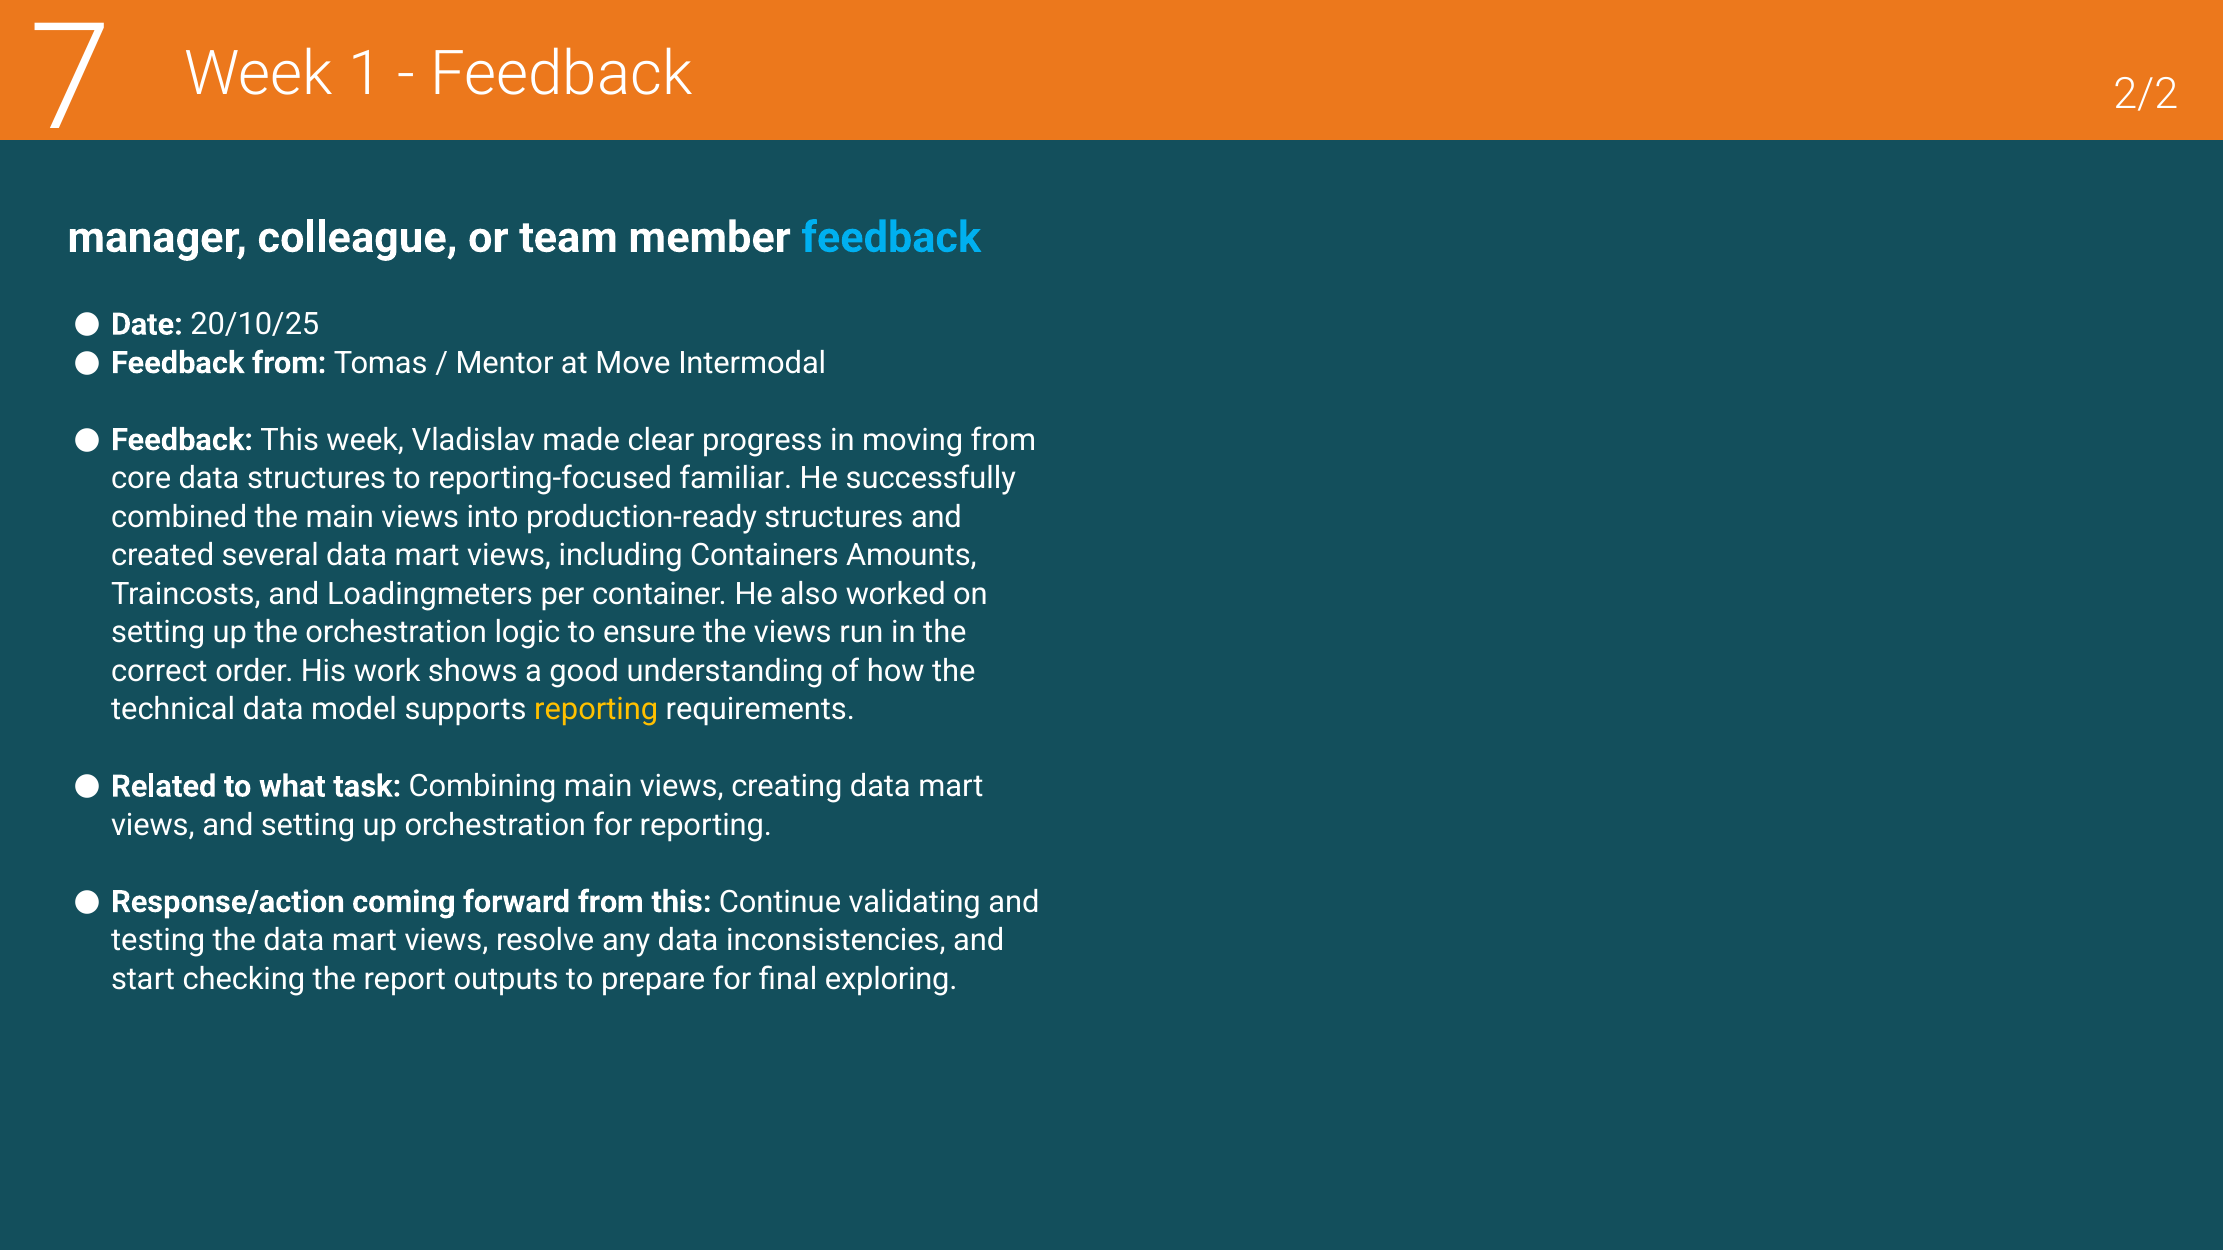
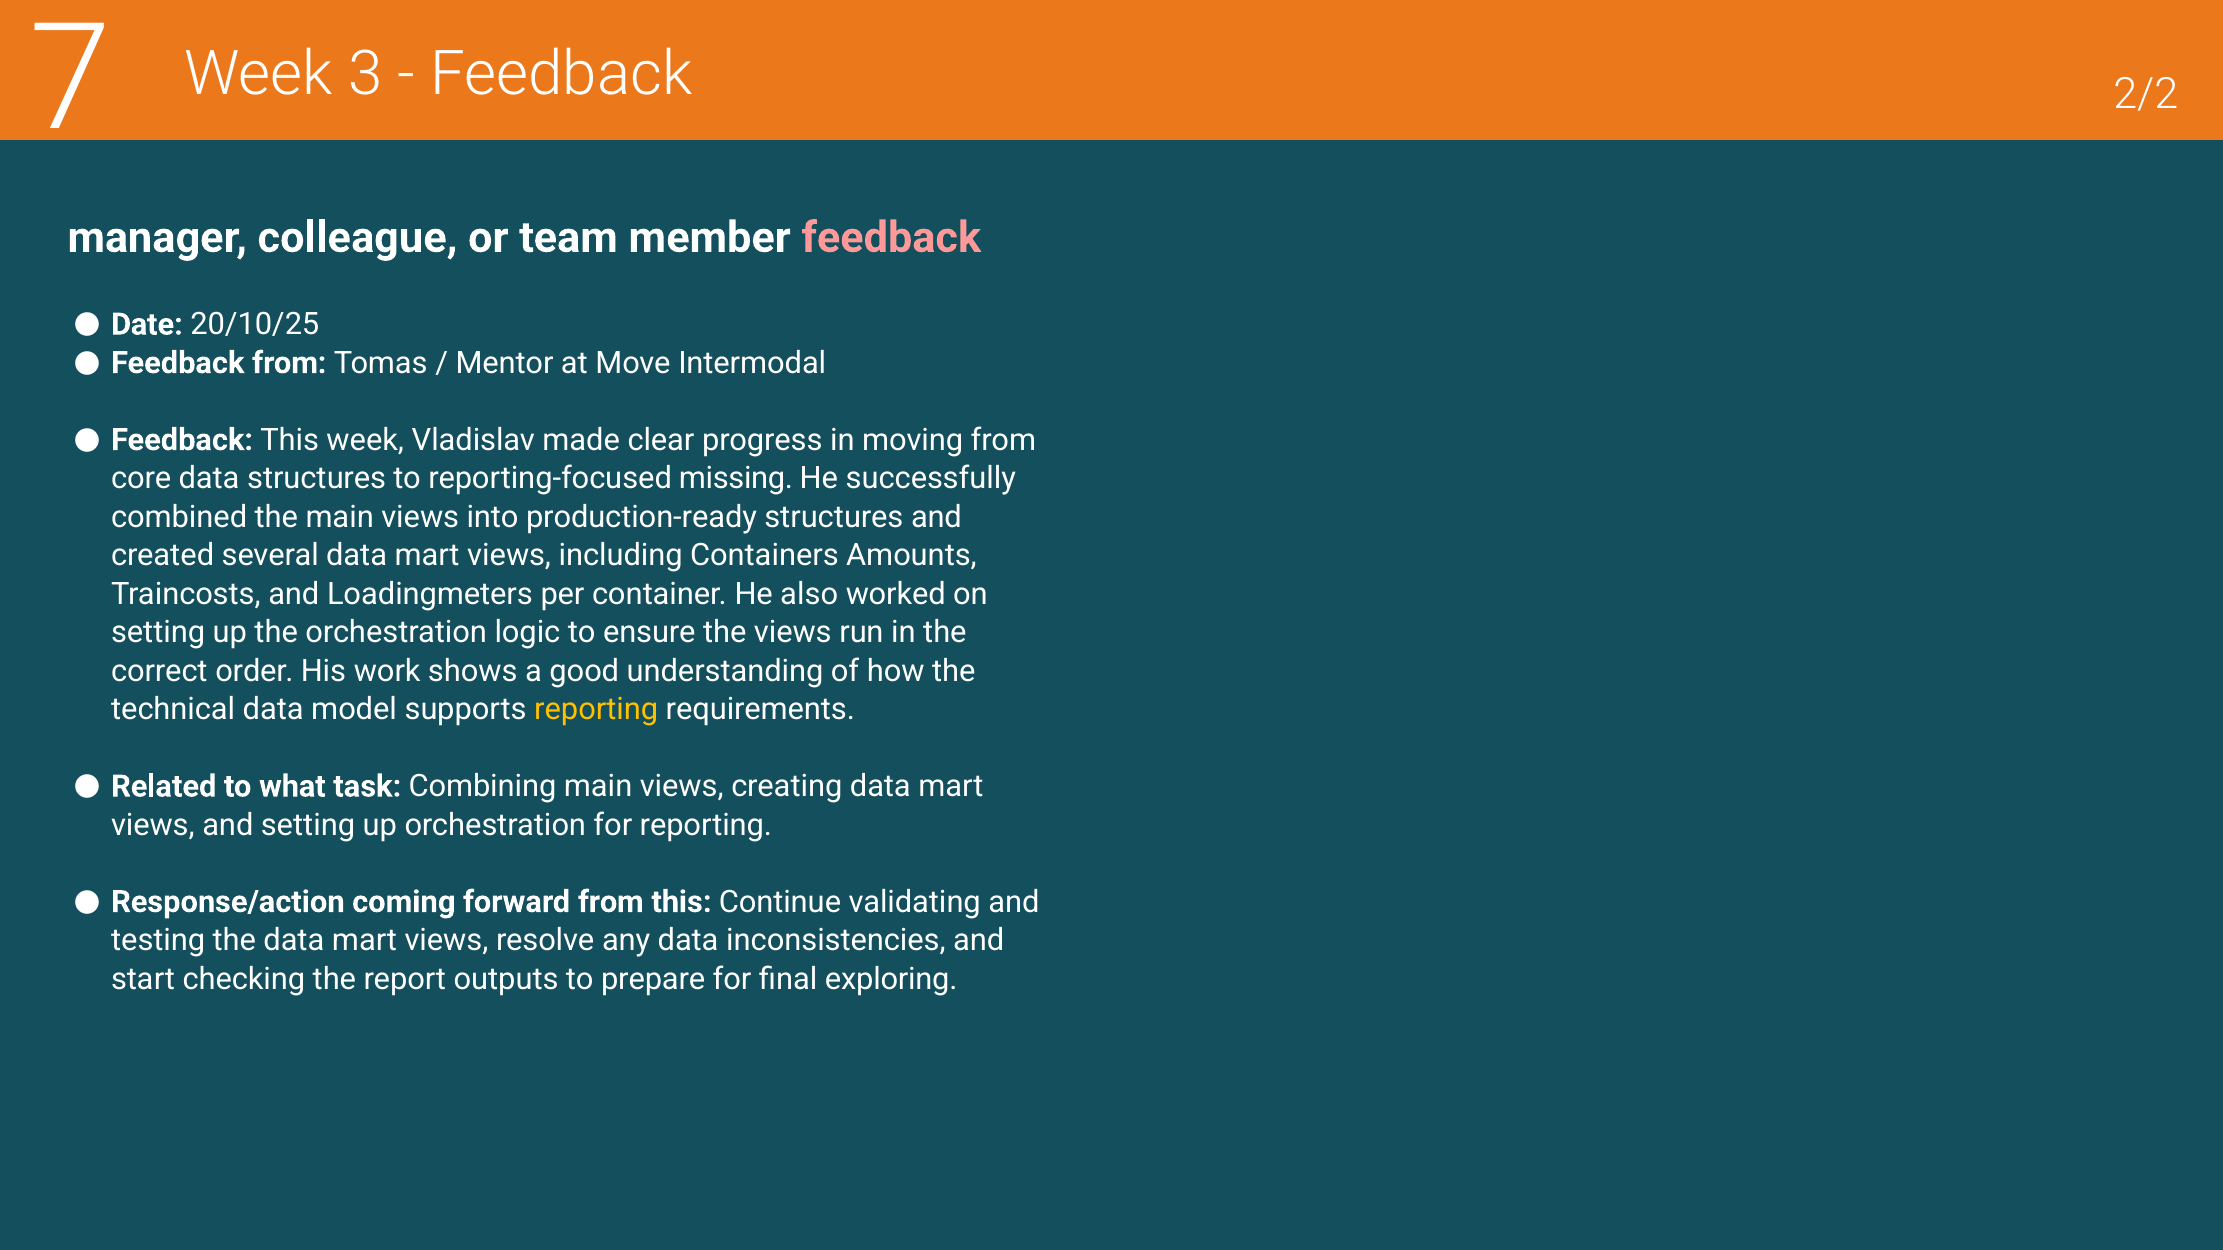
1: 1 -> 3 (365, 74)
feedback colour: light blue -> pink (891, 238)
familiar: familiar -> missing (736, 479)
